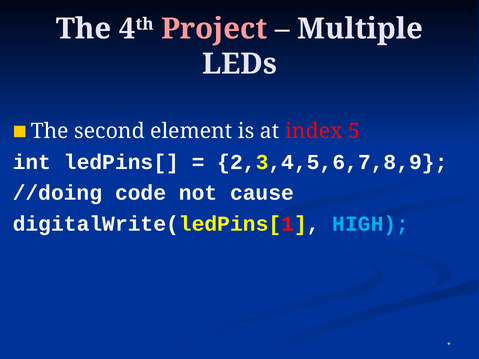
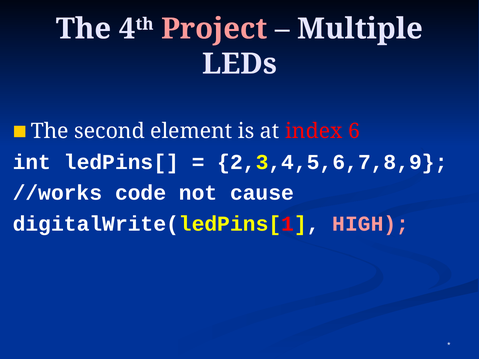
5: 5 -> 6 (354, 131)
//doing: //doing -> //works (57, 193)
HIGH colour: light blue -> pink (371, 224)
